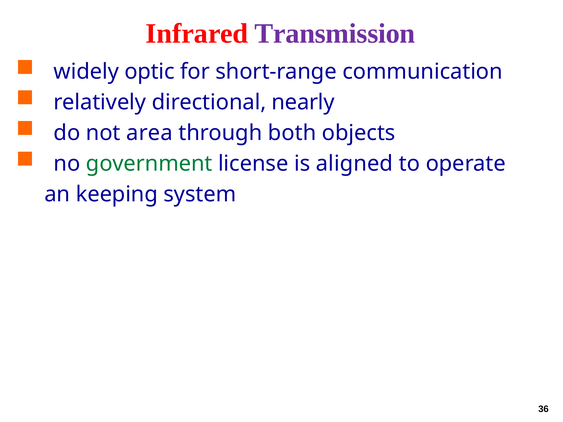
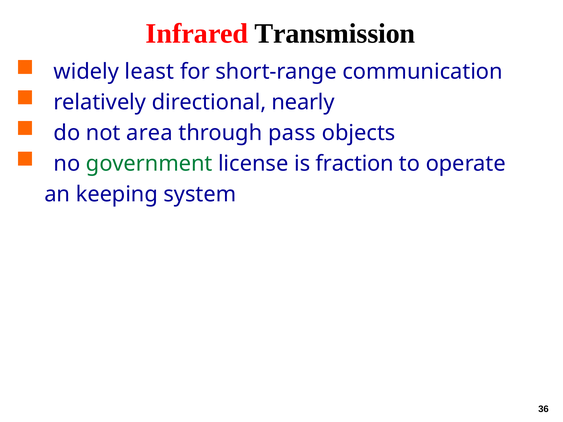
Transmission colour: purple -> black (335, 34)
optic: optic -> least (149, 72)
both: both -> pass (292, 133)
aligned: aligned -> fraction (355, 164)
